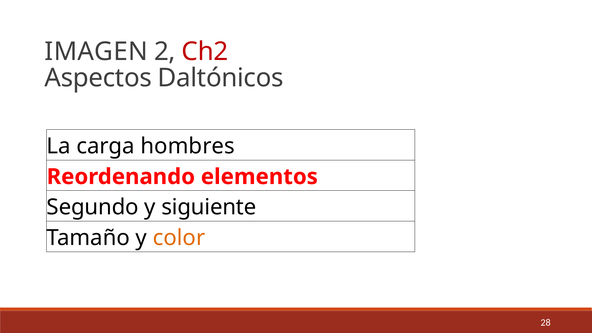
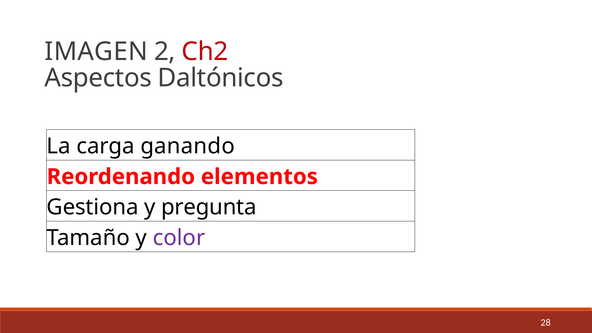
hombres: hombres -> ganando (188, 146)
Segundo: Segundo -> Gestiona (93, 207)
siguiente: siguiente -> pregunta (209, 207)
color colour: orange -> purple (179, 238)
